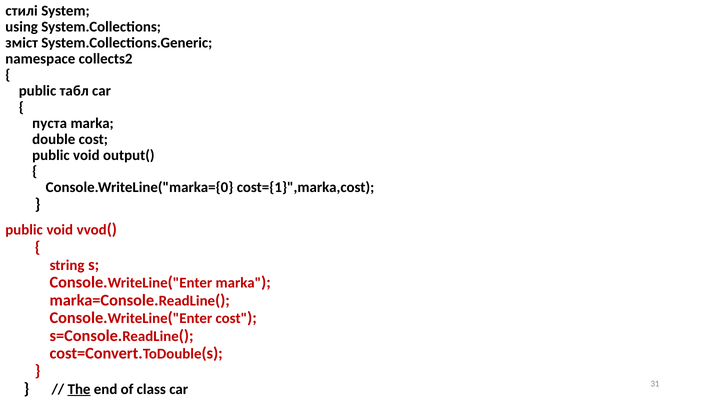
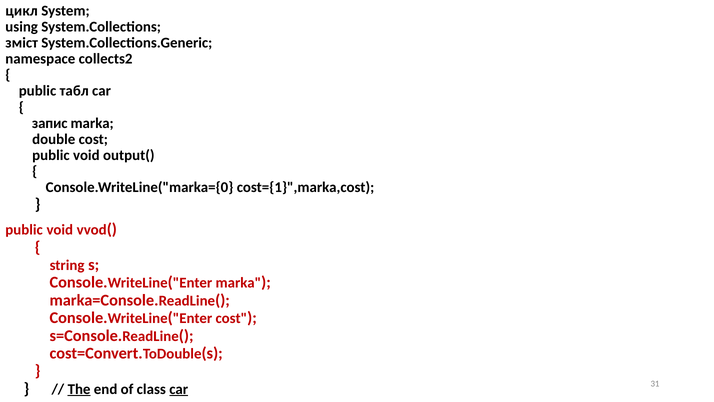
стилі: стилі -> цикл (22, 11)
пуста: пуста -> запис (50, 123)
car underline: none -> present (179, 389)
